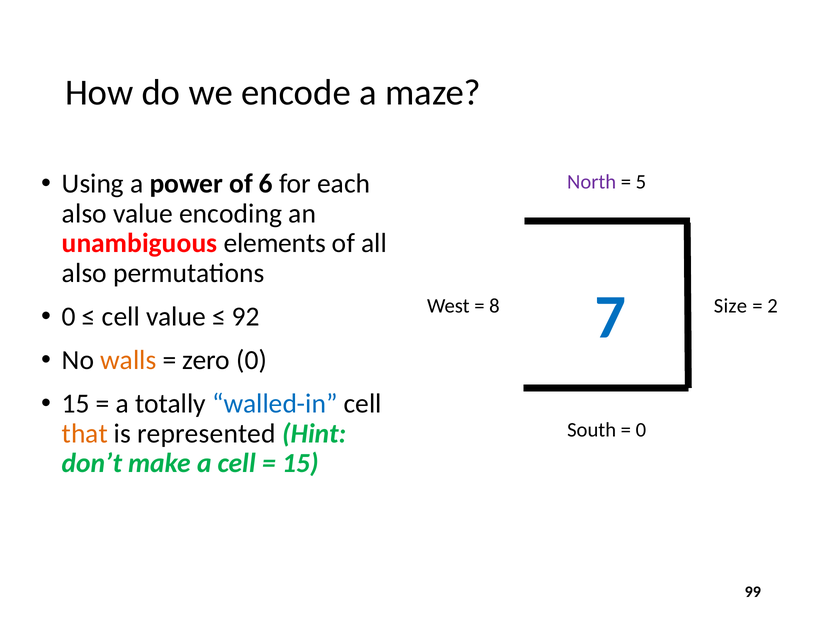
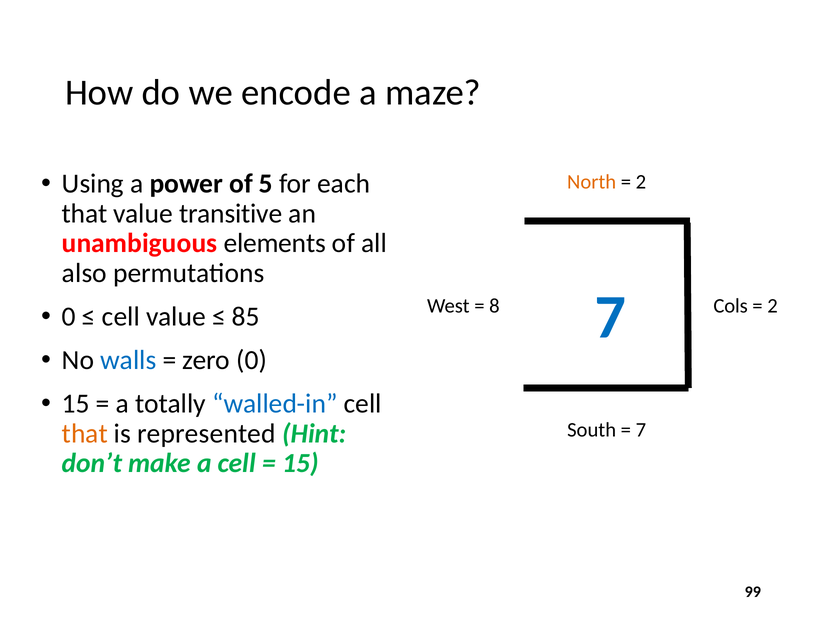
6: 6 -> 5 (266, 184)
North colour: purple -> orange (592, 182)
5: 5 -> 2 (641, 182)
also: also -> that (85, 213)
encoding: encoding -> transitive (231, 213)
Size: Size -> Cols (731, 306)
92: 92 -> 85 (246, 316)
walls colour: orange -> blue (128, 360)
0: 0 -> 7 (641, 429)
